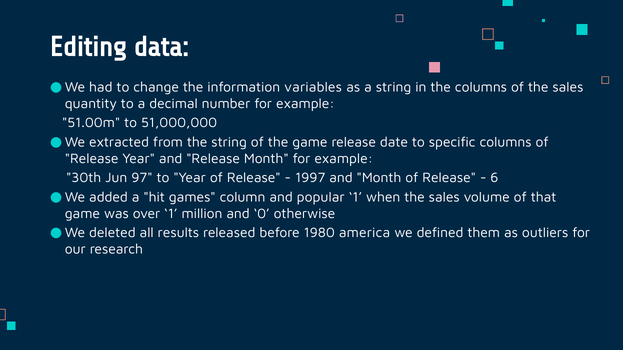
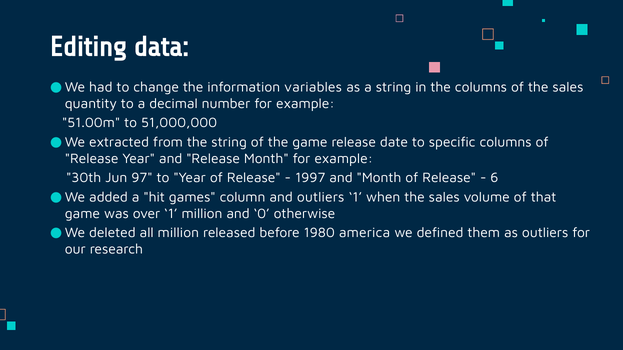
and popular: popular -> outliers (321, 197)
all results: results -> million (178, 233)
